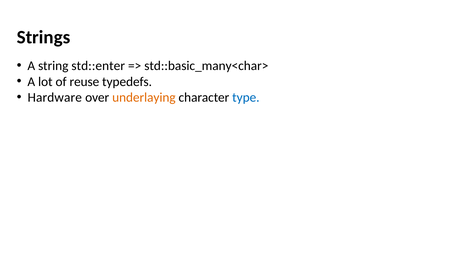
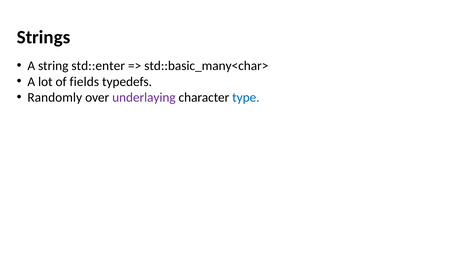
reuse: reuse -> fields (84, 82)
Hardware: Hardware -> Randomly (55, 98)
underlaying colour: orange -> purple (144, 98)
